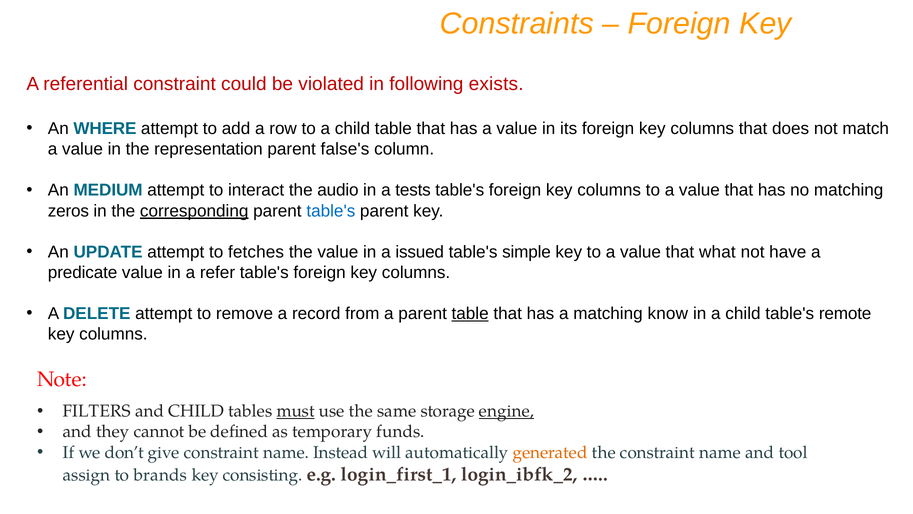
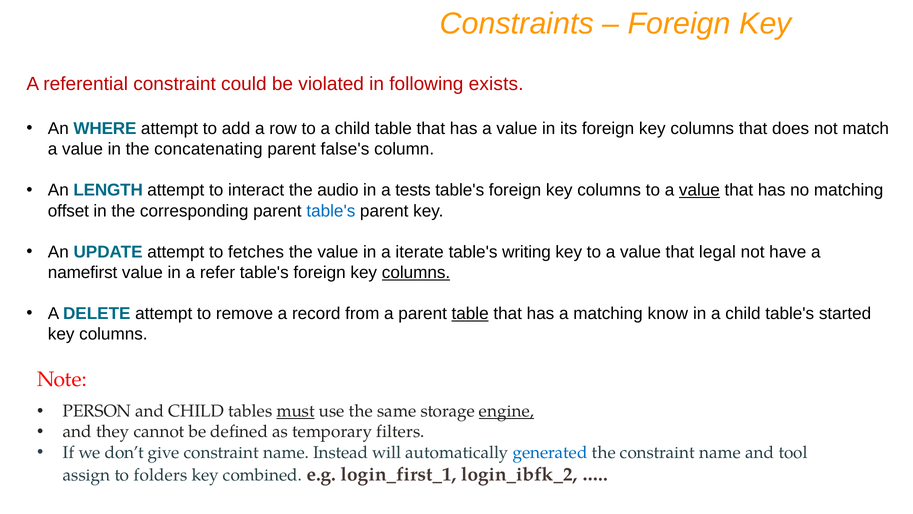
representation: representation -> concatenating (208, 149)
MEDIUM: MEDIUM -> LENGTH (108, 190)
value underline: none -> present (699, 190)
zeros: zeros -> offset (68, 211)
corresponding underline: present -> none (194, 211)
issued: issued -> iterate (420, 252)
simple: simple -> writing (527, 252)
what: what -> legal (717, 252)
predicate: predicate -> namefirst (83, 272)
columns underline: none -> present (416, 272)
remote: remote -> started (845, 313)
FILTERS: FILTERS -> PERSON (97, 411)
funds: funds -> filters (401, 431)
generated colour: orange -> blue (550, 452)
brands: brands -> folders (161, 474)
consisting: consisting -> combined (263, 474)
